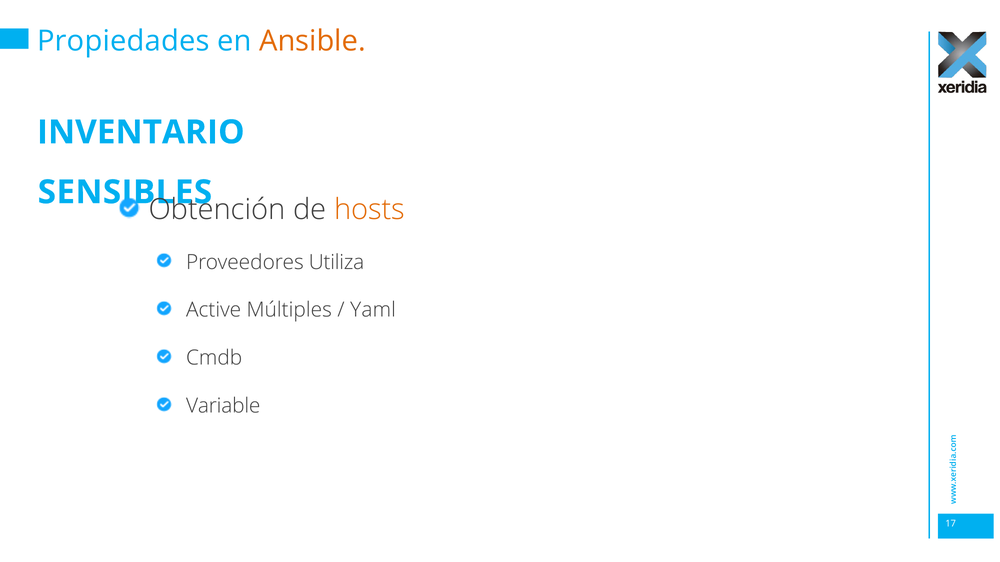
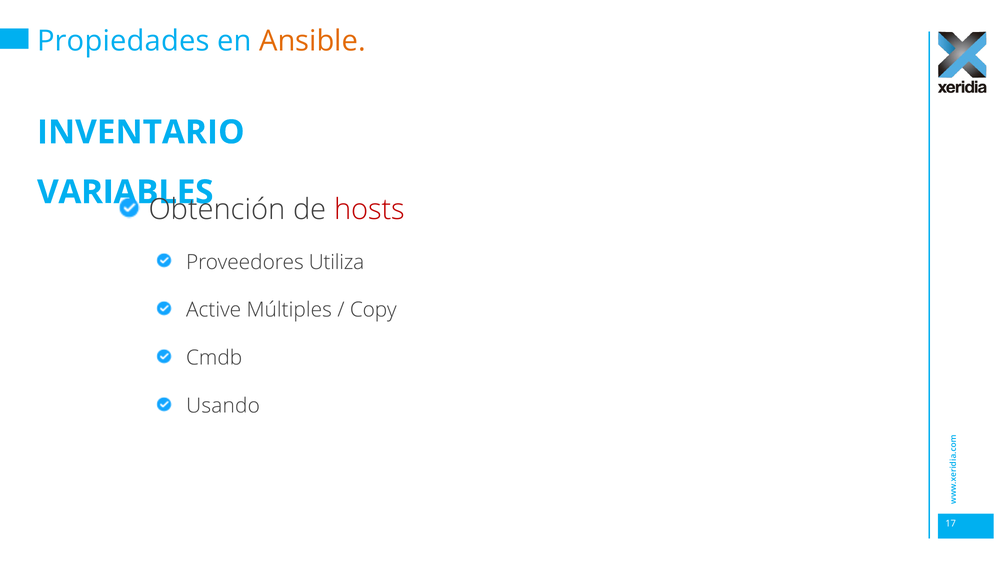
SENSIBLES: SENSIBLES -> VARIABLES (125, 192)
hosts colour: orange -> red (370, 210)
Yaml: Yaml -> Copy (373, 310)
Variable: Variable -> Usando (223, 406)
